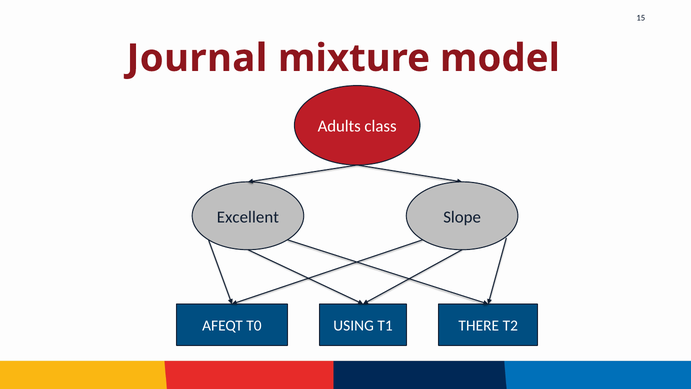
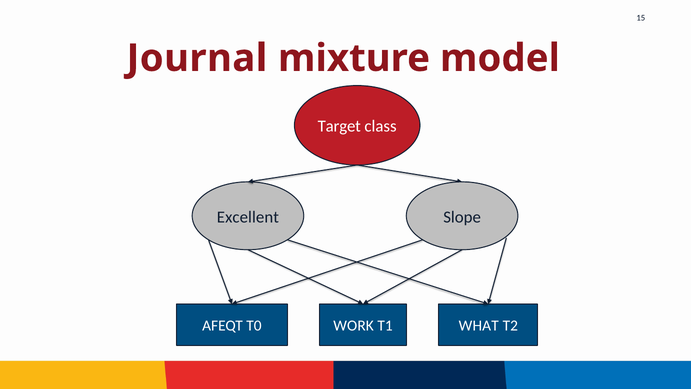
Adults: Adults -> Target (339, 126)
USING: USING -> WORK (354, 326)
THERE: THERE -> WHAT (479, 326)
